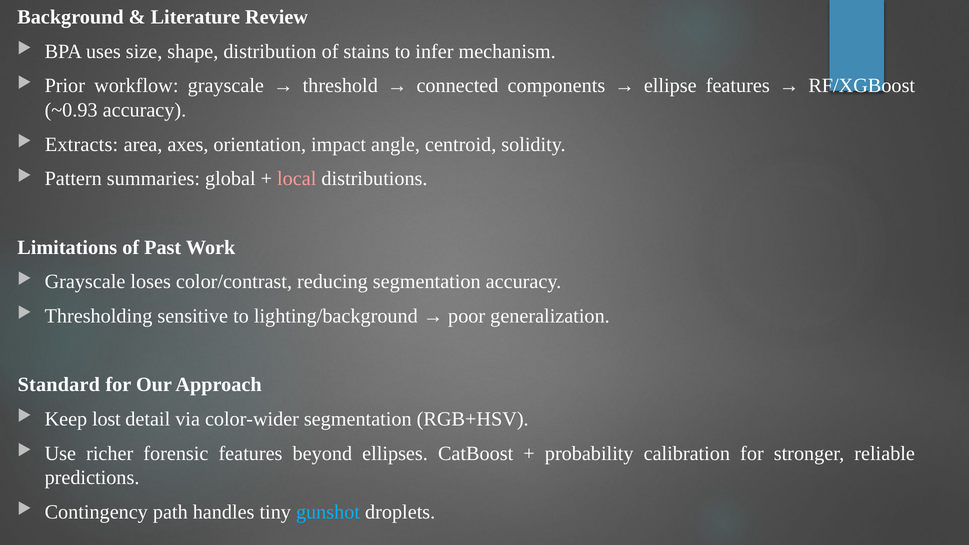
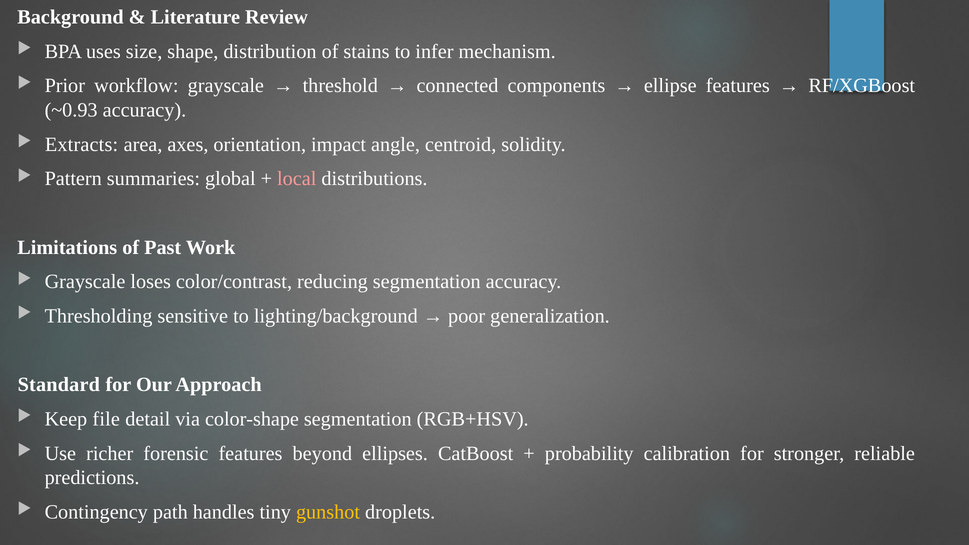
lost: lost -> file (106, 419)
color-wider: color-wider -> color-shape (252, 419)
gunshot colour: light blue -> yellow (328, 512)
